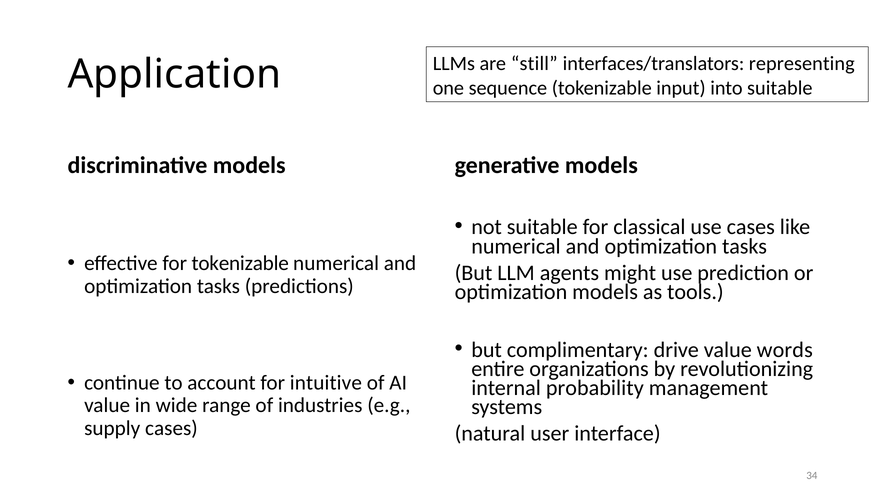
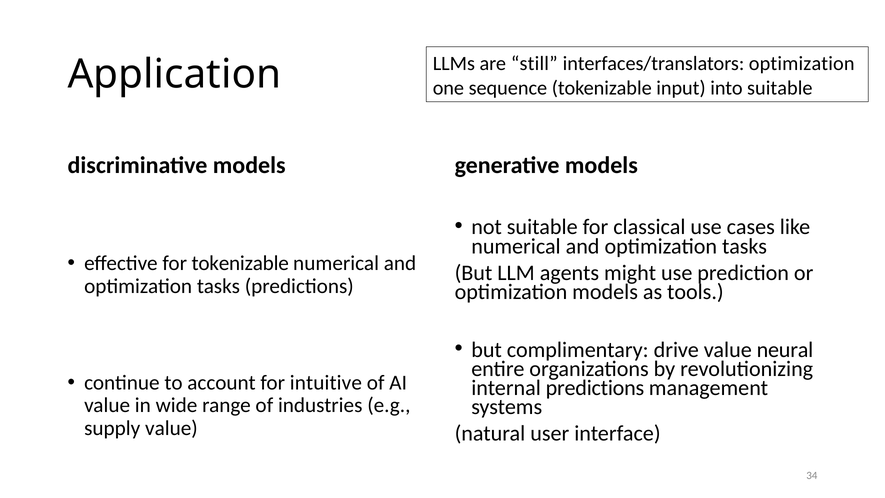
interfaces/translators representing: representing -> optimization (802, 64)
words: words -> neural (785, 350)
internal probability: probability -> predictions (595, 388)
supply cases: cases -> value (171, 428)
